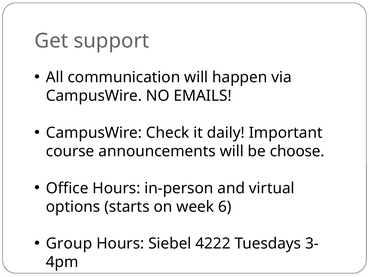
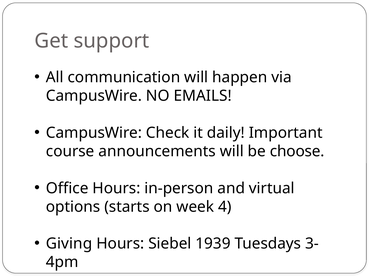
6: 6 -> 4 (225, 206)
Group: Group -> Giving (69, 243)
4222: 4222 -> 1939 (213, 243)
